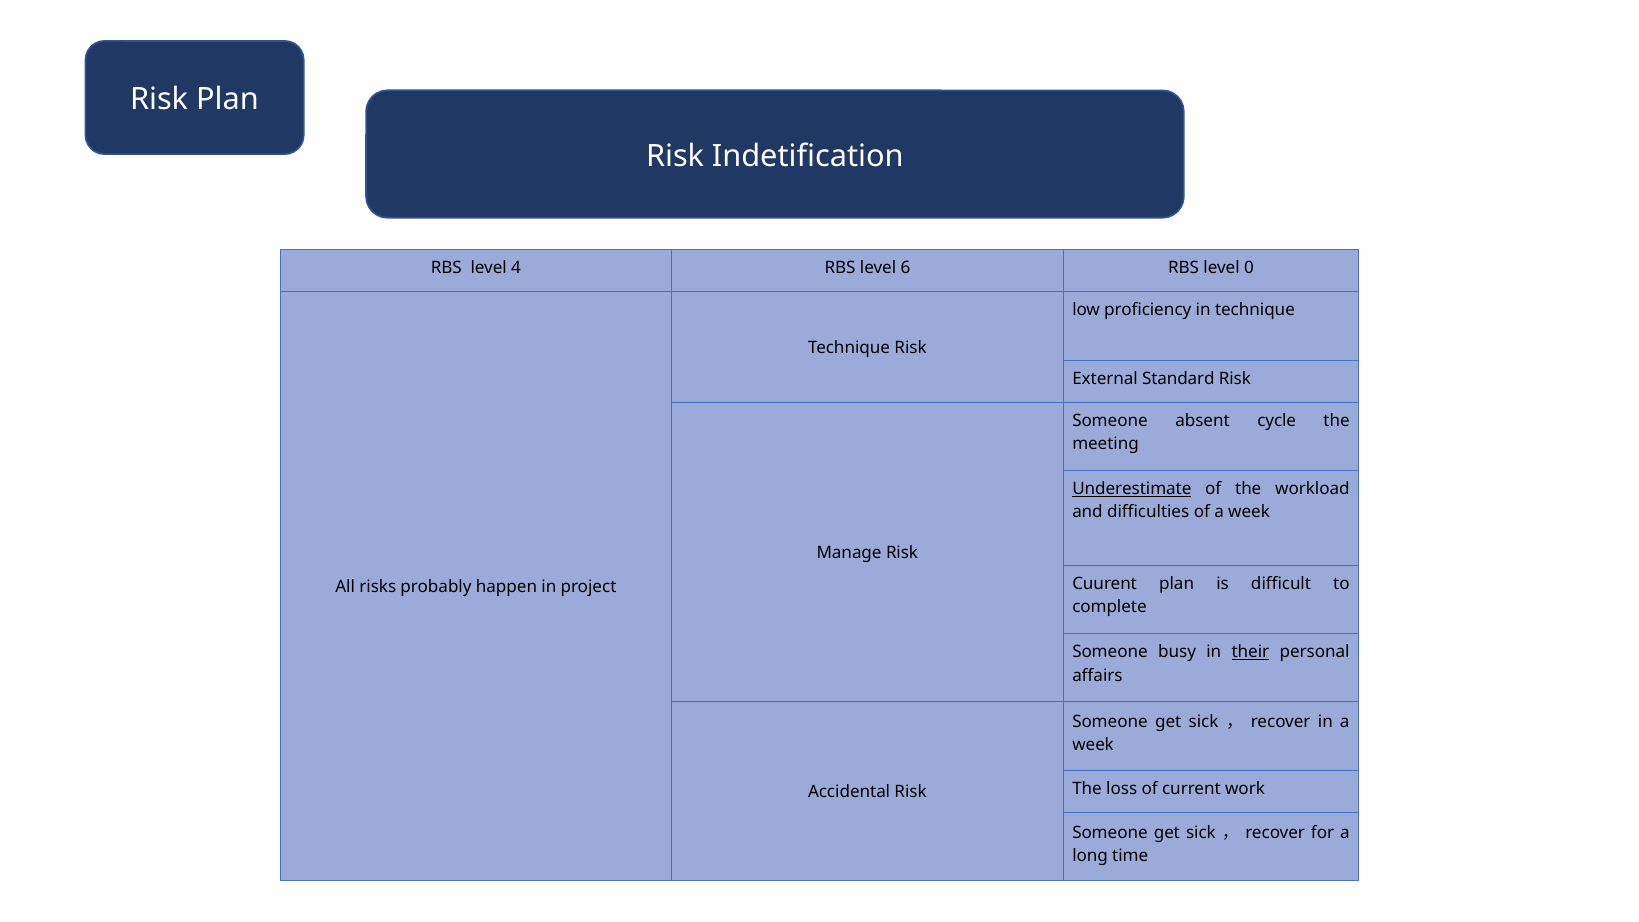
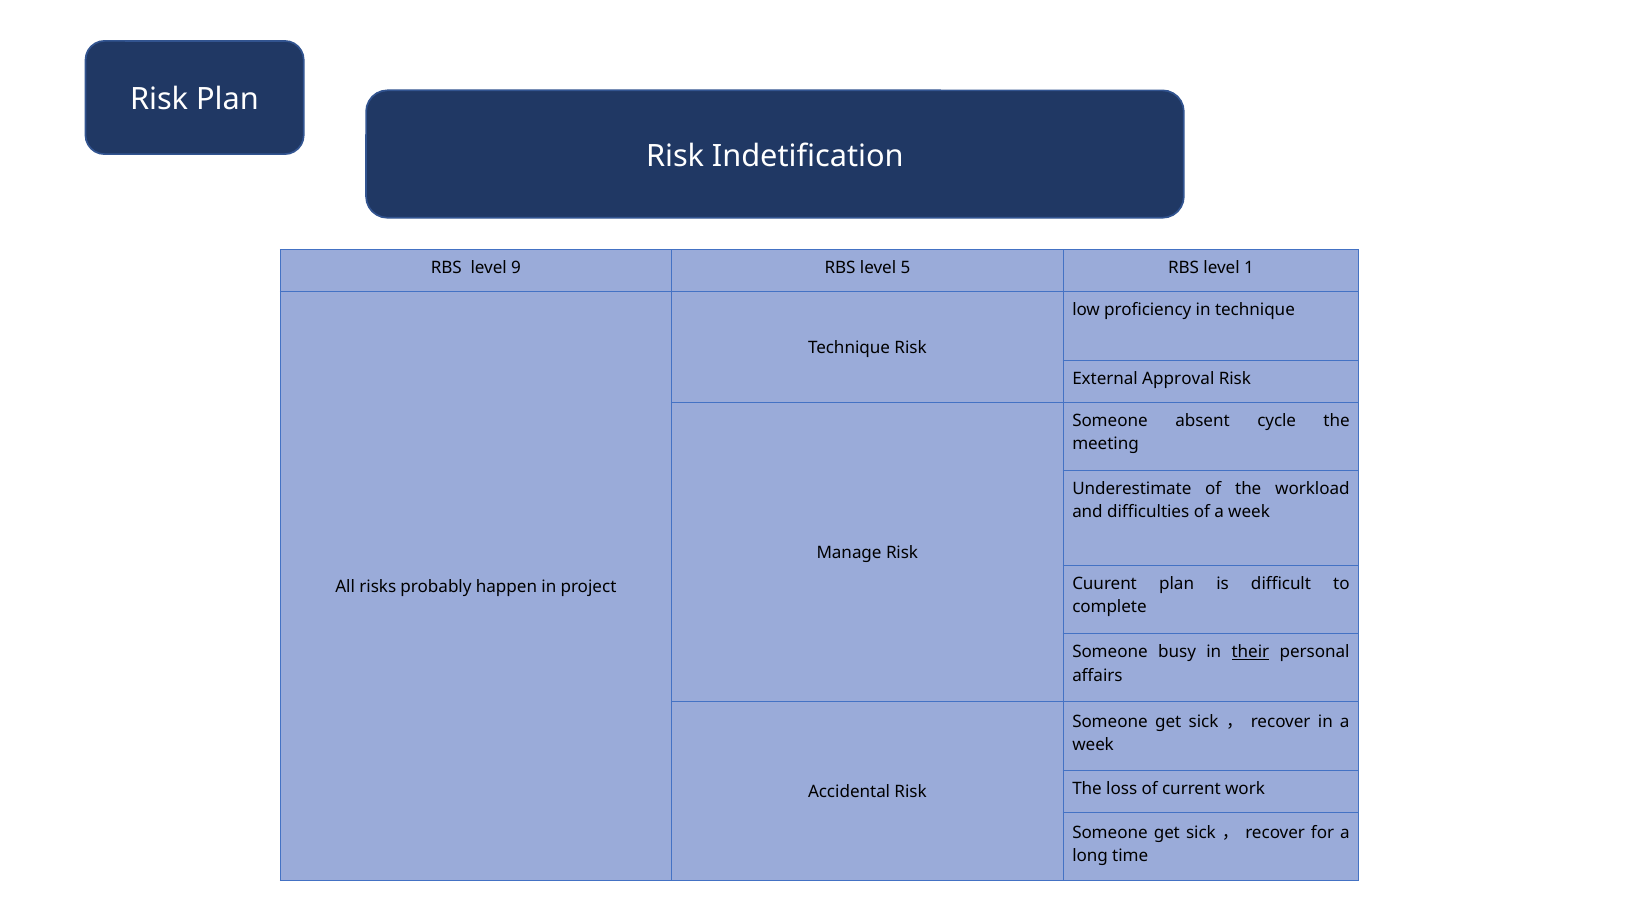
4: 4 -> 9 (516, 268)
6: 6 -> 5 (905, 268)
0: 0 -> 1 (1249, 268)
Standard: Standard -> Approval (1178, 379)
Underestimate underline: present -> none (1132, 489)
